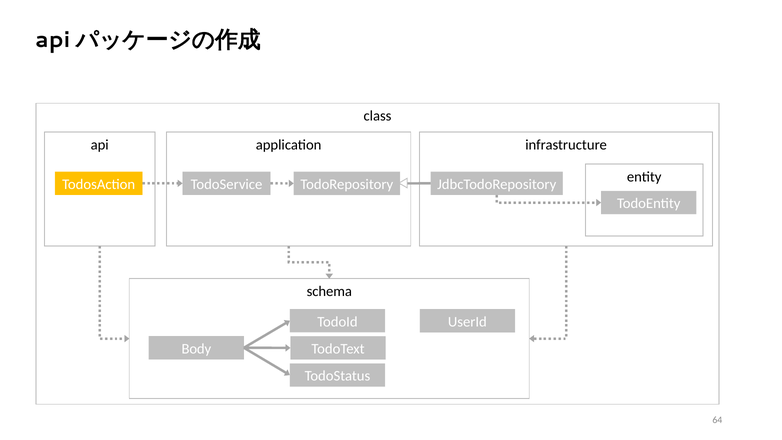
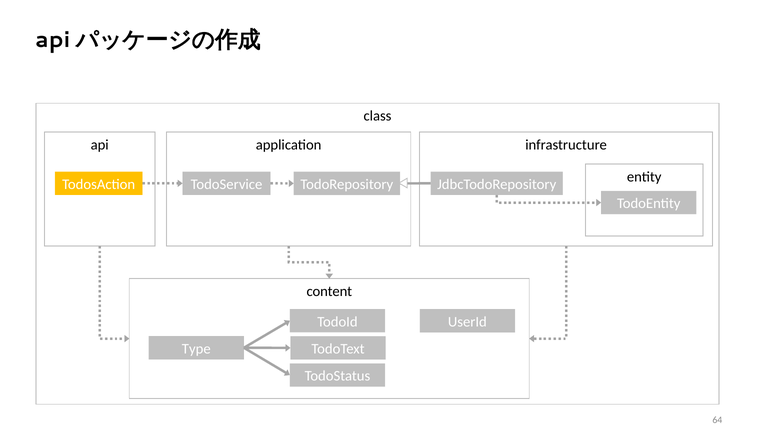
schema: schema -> content (329, 291)
Body: Body -> Type (196, 349)
